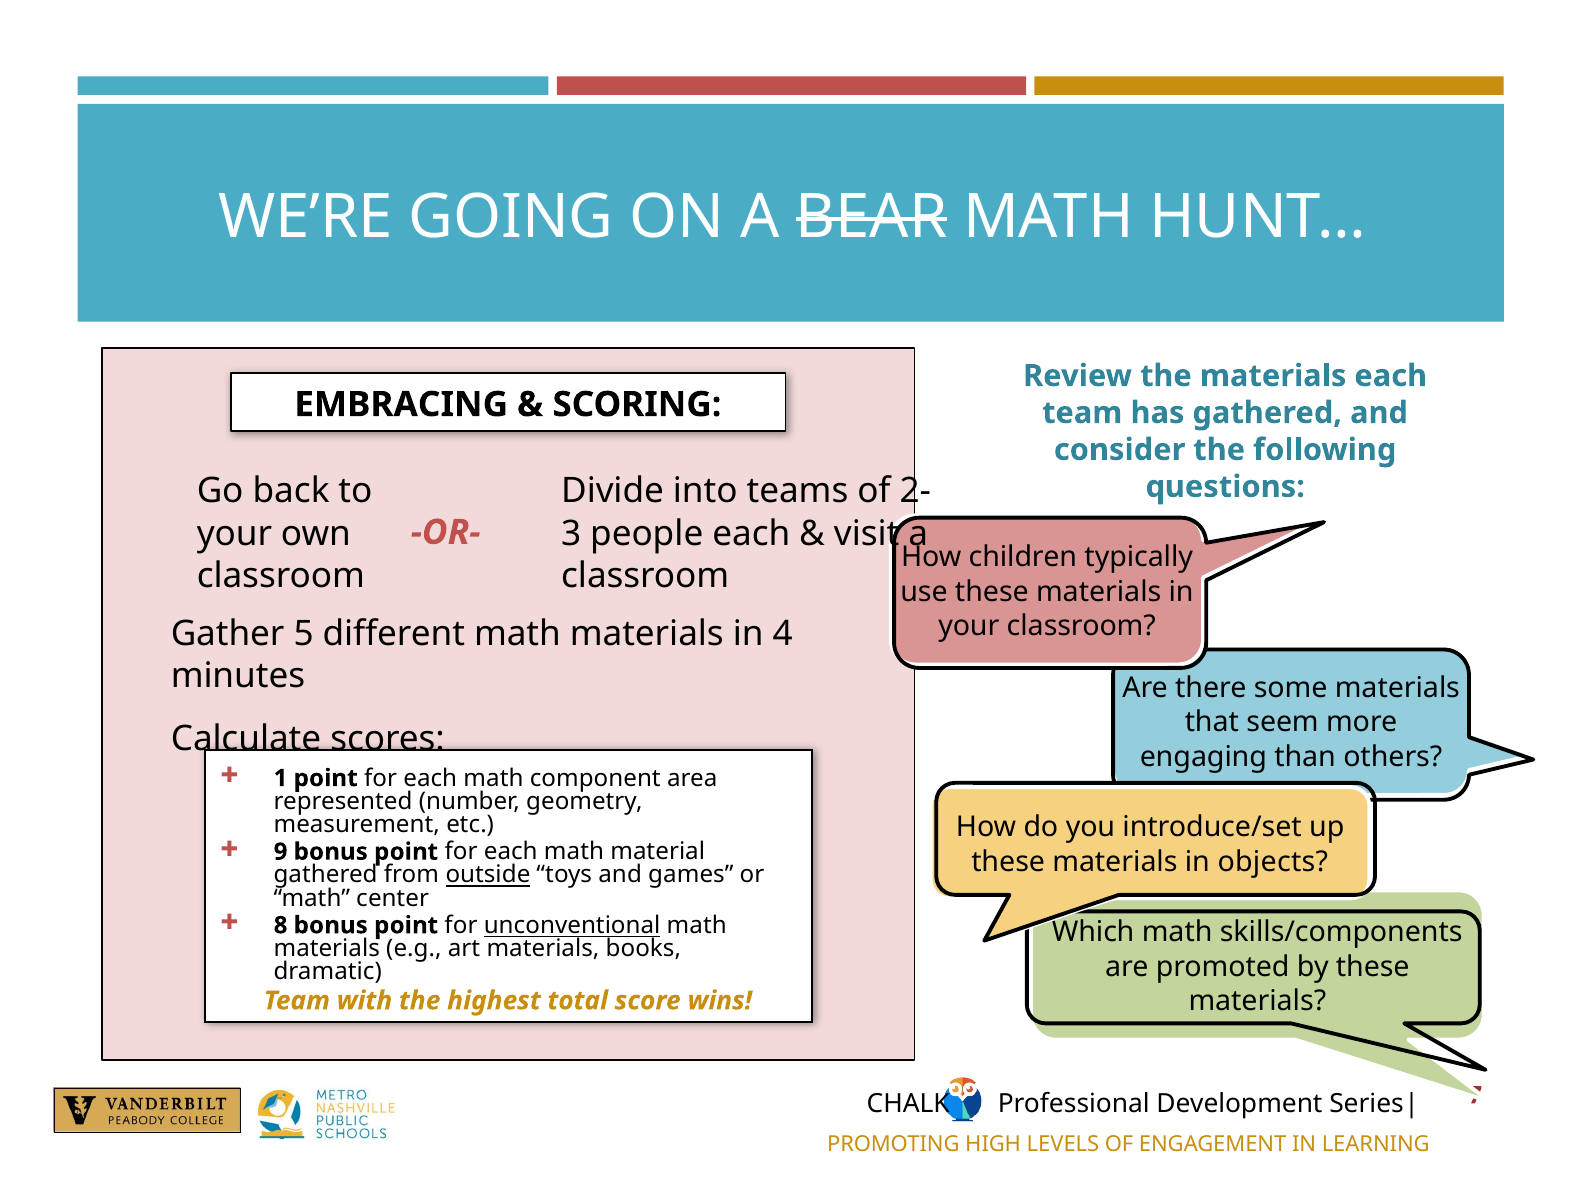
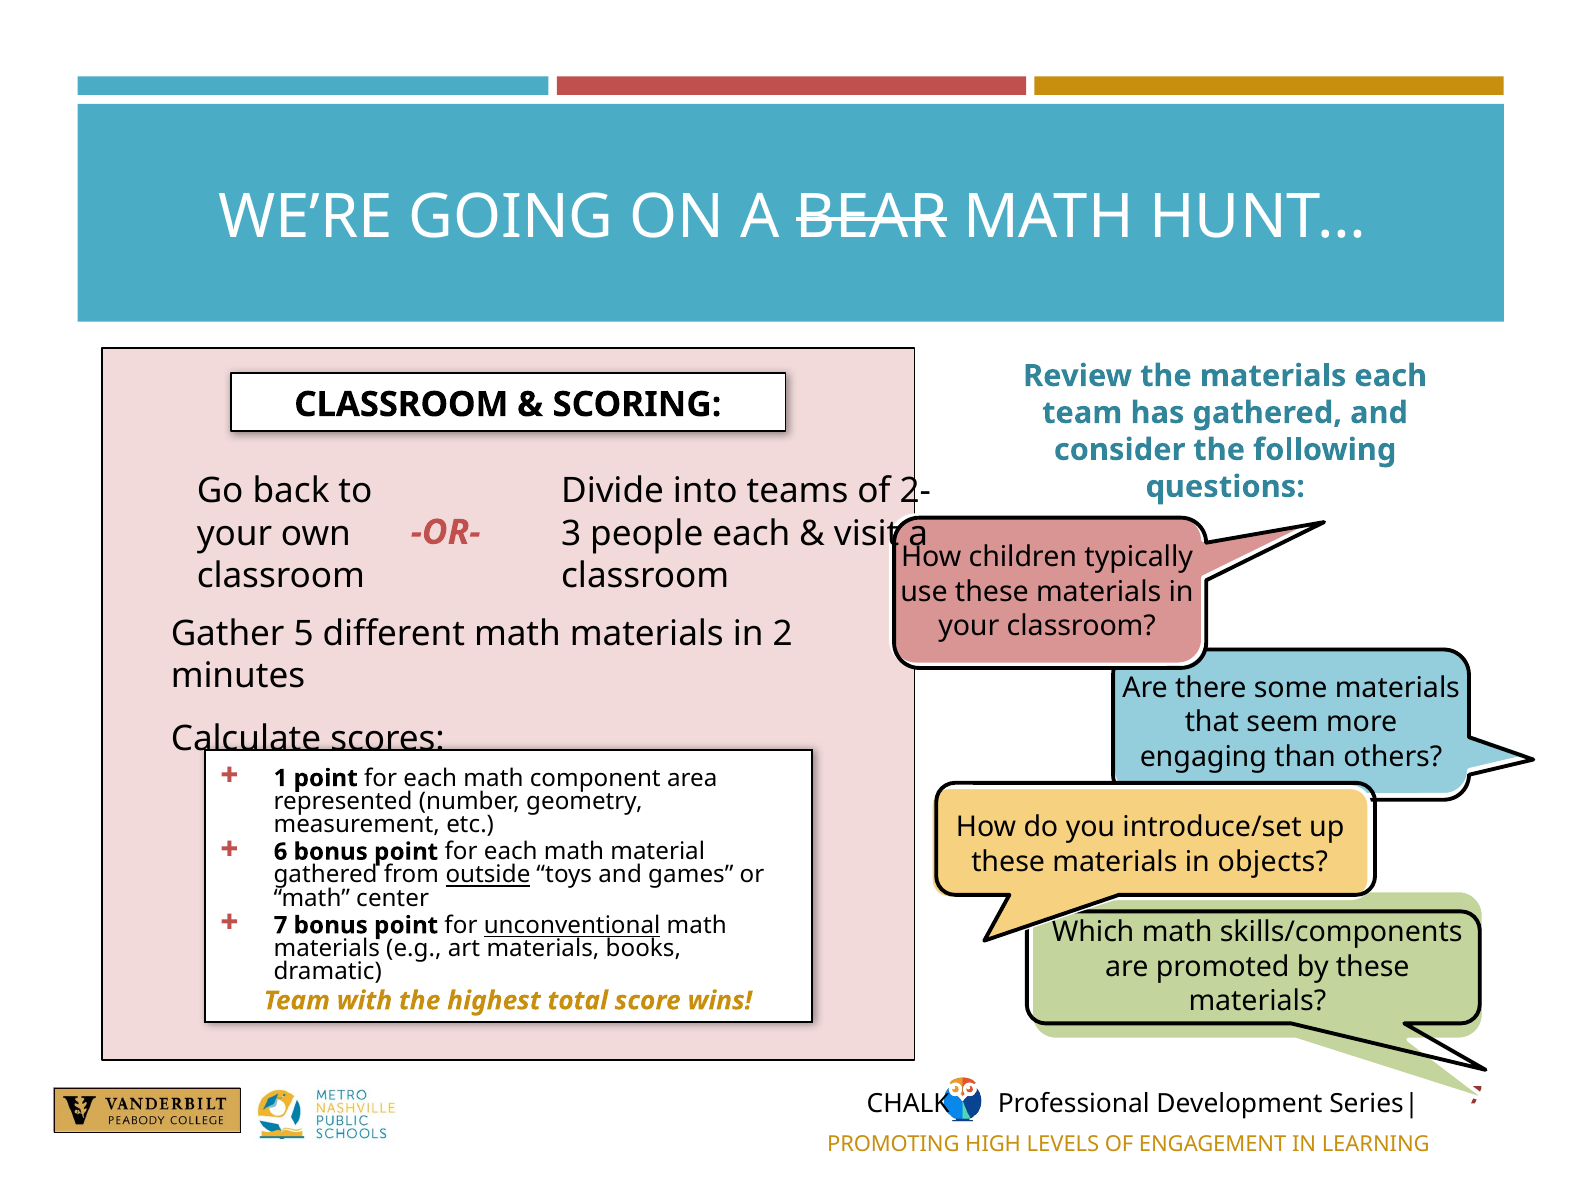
EMBRACING: EMBRACING -> CLASSROOM (401, 405)
4: 4 -> 2 (783, 634)
9: 9 -> 6 (281, 852)
8: 8 -> 7 (281, 926)
